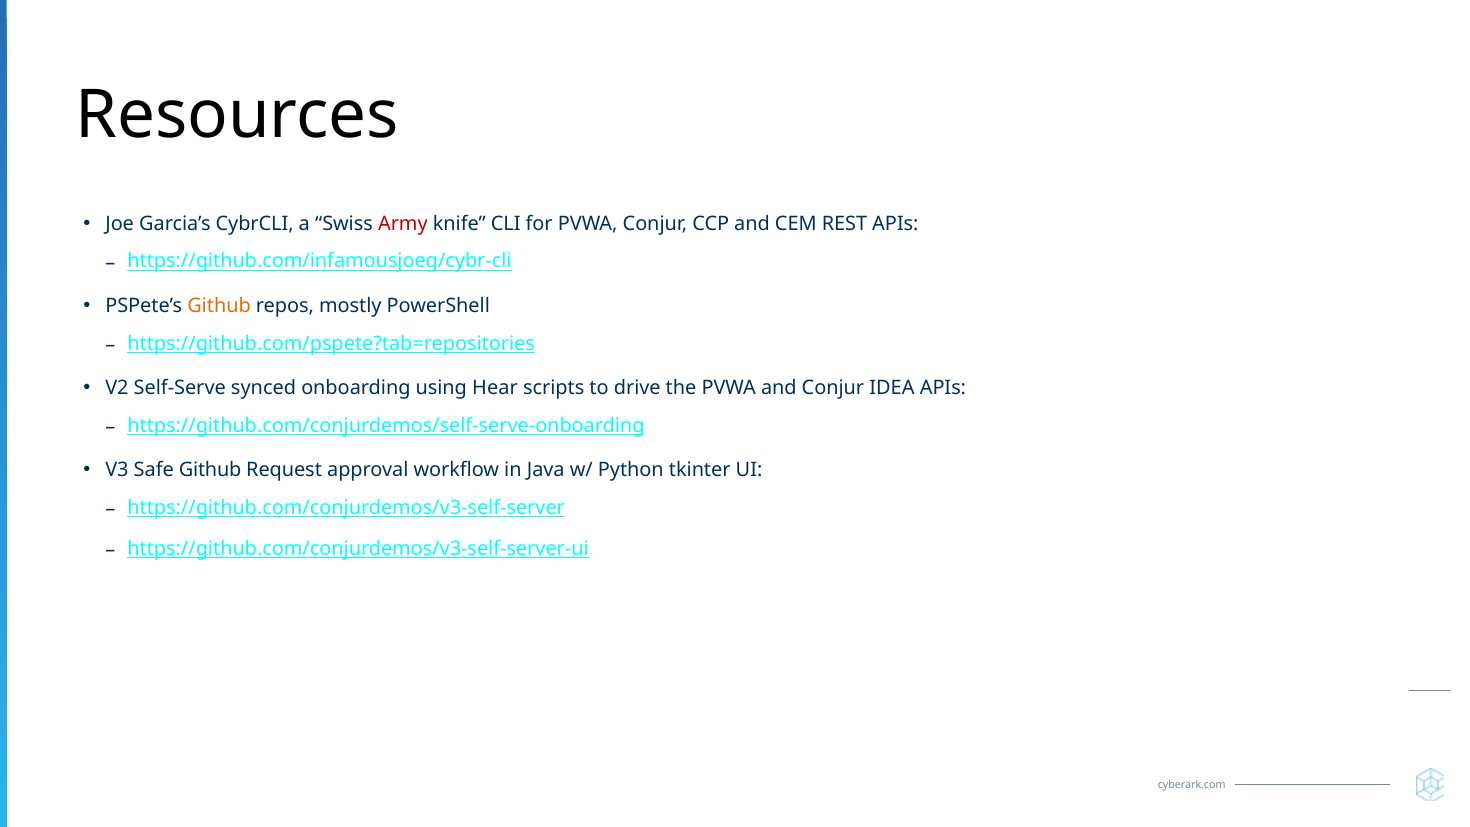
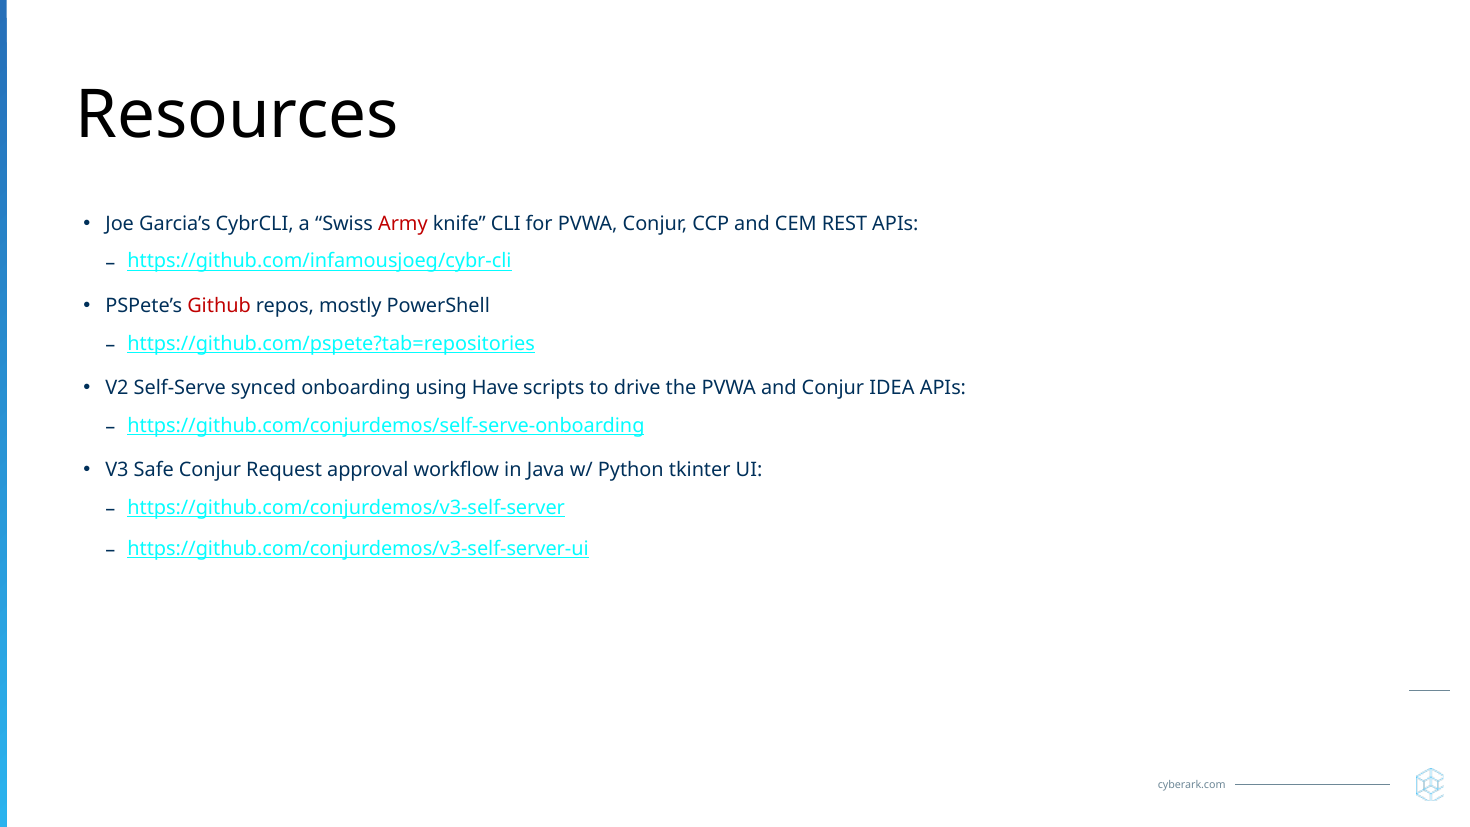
Github colour: orange -> red (219, 306)
Hear: Hear -> Have (495, 388)
Safe Github: Github -> Conjur (210, 470)
